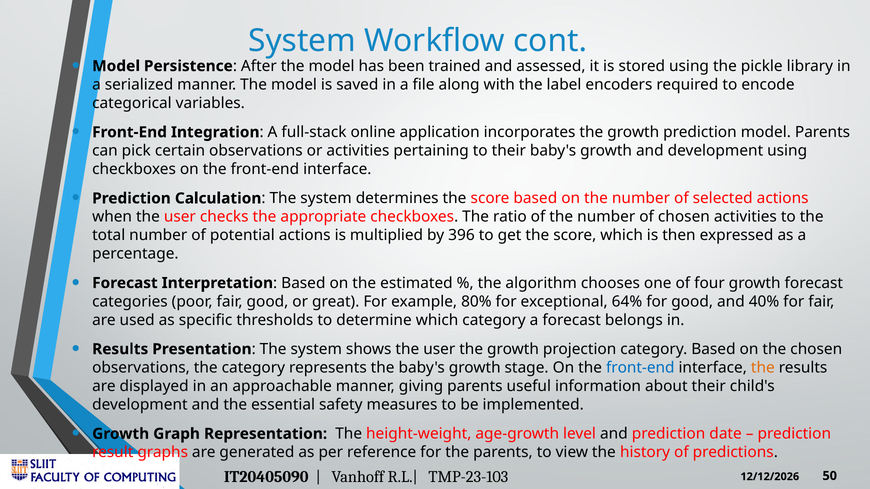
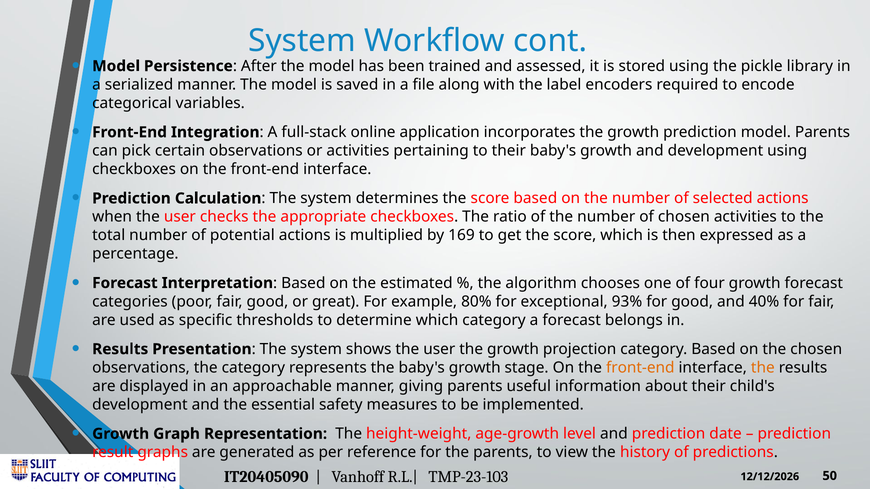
396: 396 -> 169 (461, 235)
64%: 64% -> 93% (627, 302)
front-end colour: blue -> orange (640, 368)
